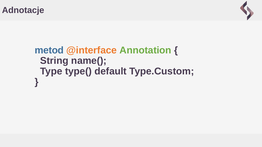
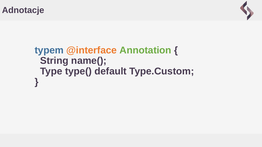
metod: metod -> typem (49, 50)
